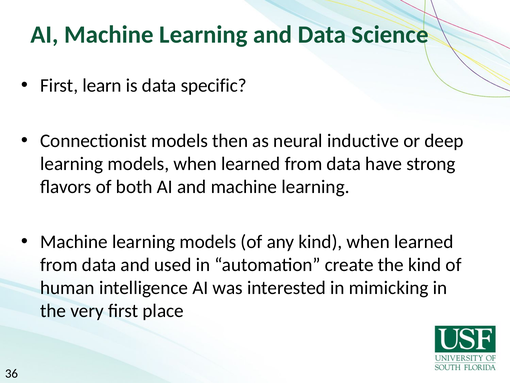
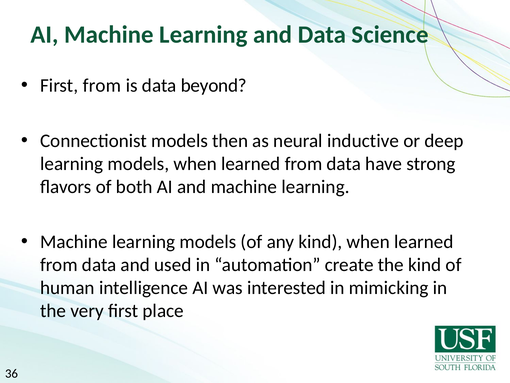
First learn: learn -> from (102, 86)
specific: specific -> beyond (214, 86)
